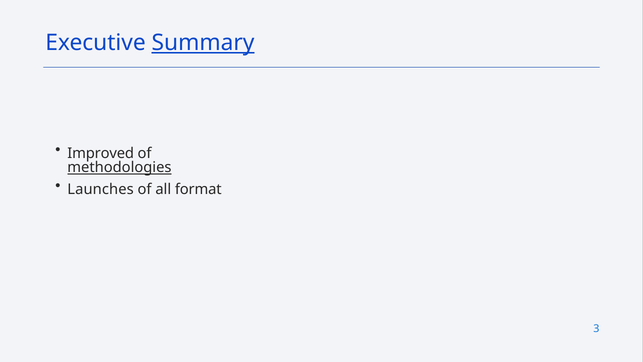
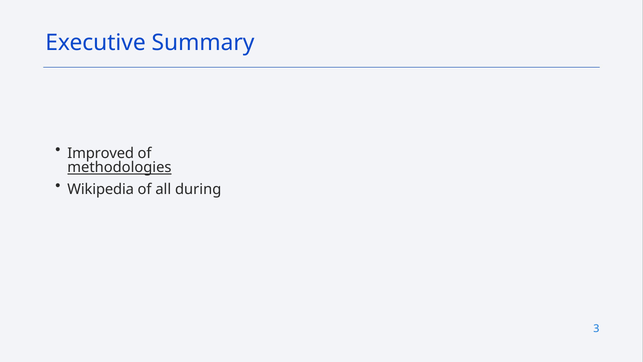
Summary underline: present -> none (203, 43)
Launches: Launches -> Wikipedia (101, 189)
format: format -> during (198, 189)
